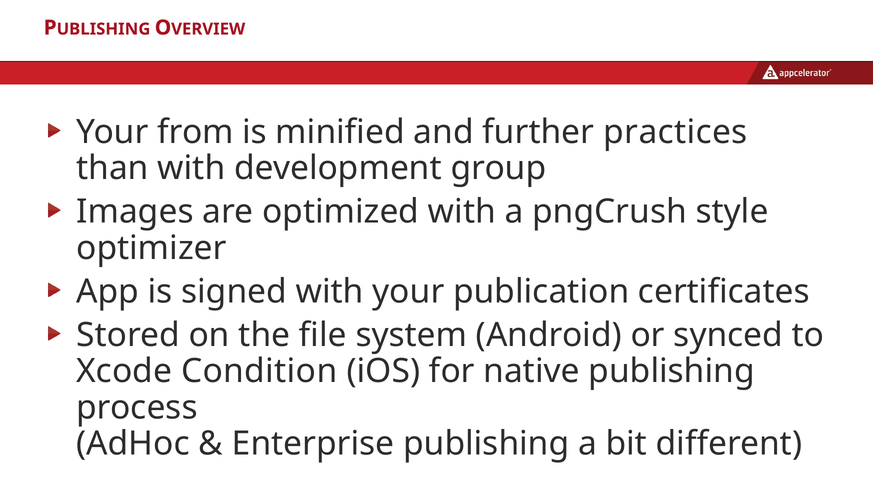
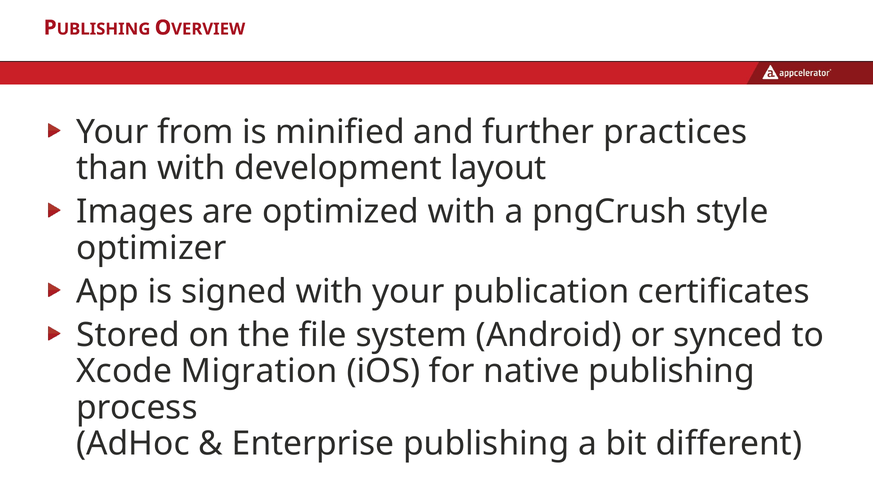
group: group -> layout (498, 168)
Condition: Condition -> Migration (259, 371)
